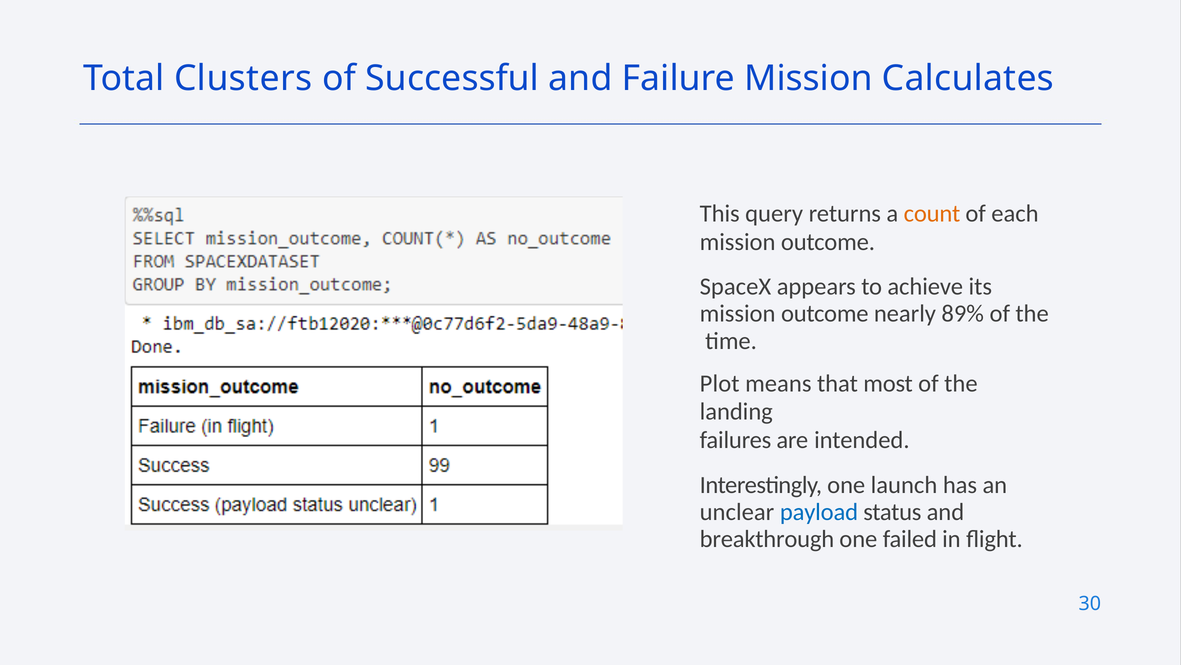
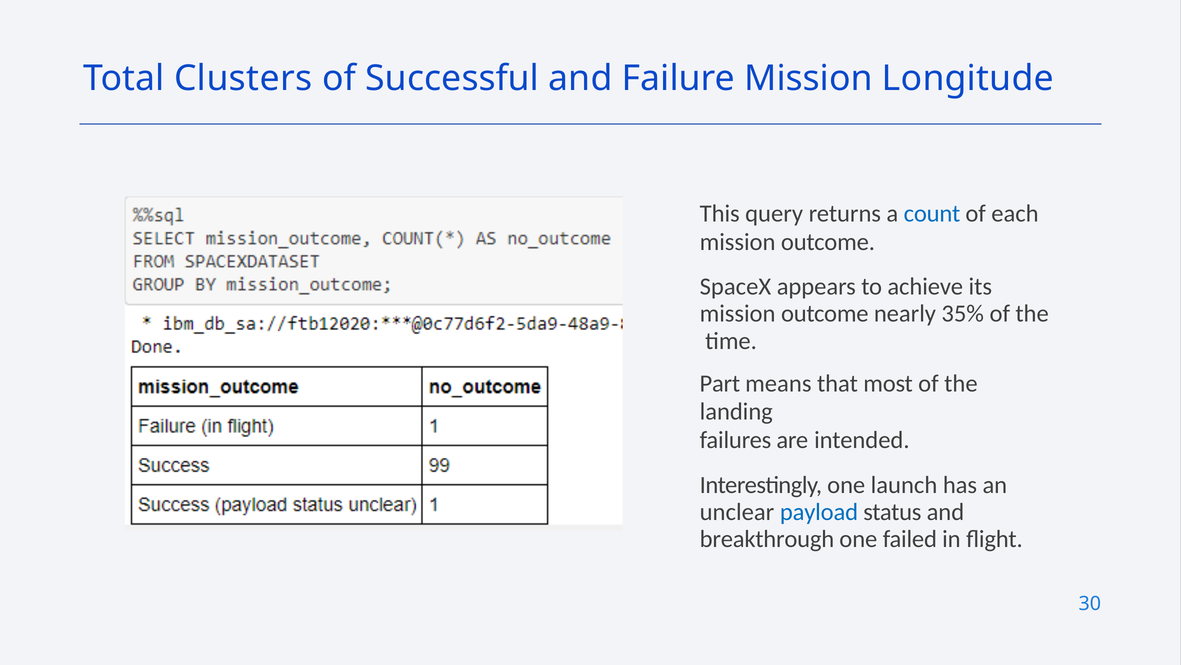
Calculates: Calculates -> Longitude (968, 79)
count colour: orange -> blue (932, 213)
89%: 89% -> 35% (963, 313)
Plot: Plot -> Part (720, 383)
